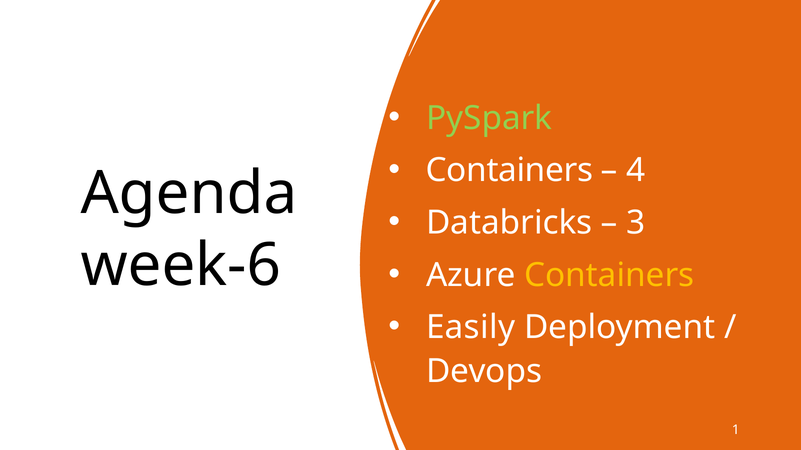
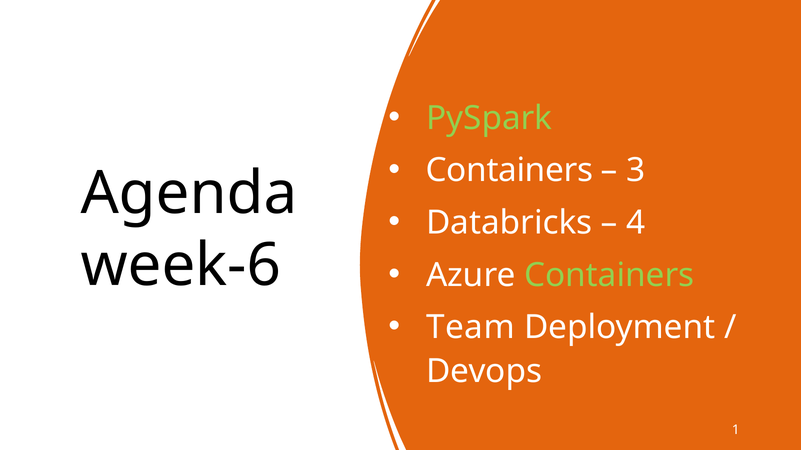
4: 4 -> 3 (636, 171)
3: 3 -> 4 (636, 223)
Containers colour: yellow -> light green (609, 275)
Easily: Easily -> Team (471, 328)
